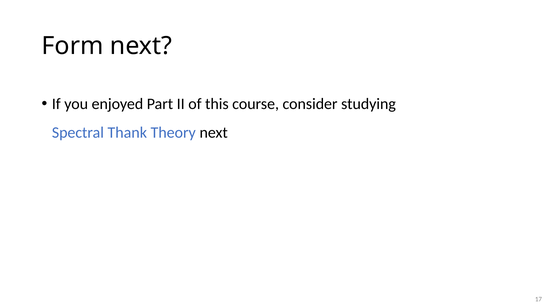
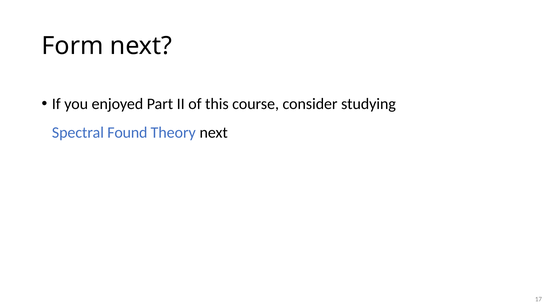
Thank: Thank -> Found (127, 133)
